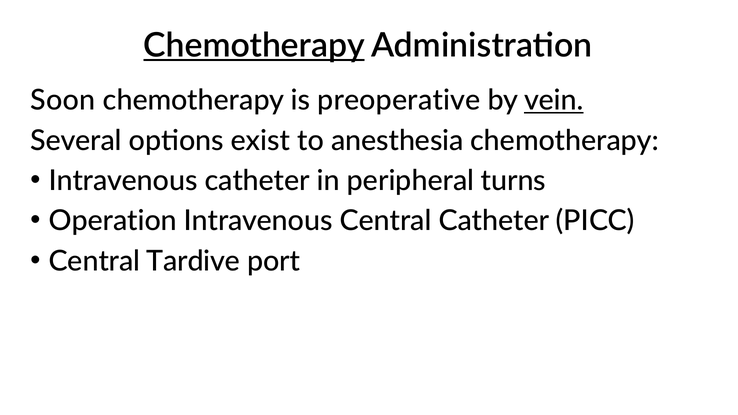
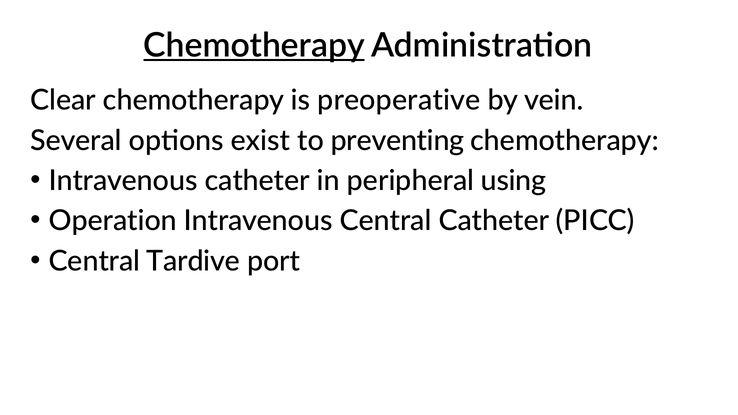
Soon: Soon -> Clear (63, 100)
vein underline: present -> none (554, 100)
anesthesia: anesthesia -> preventing (397, 141)
turns: turns -> using (513, 181)
